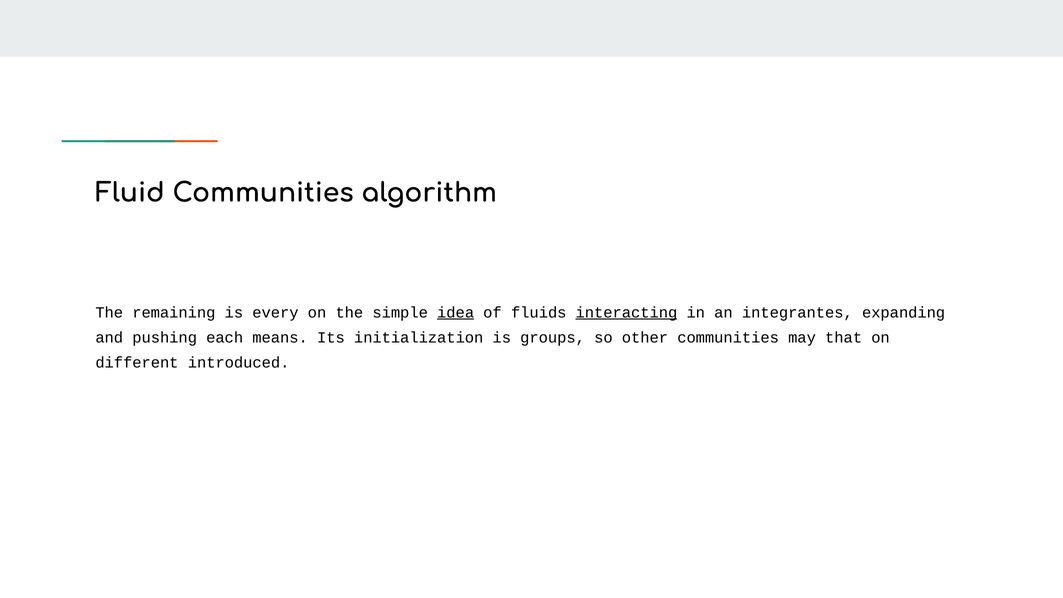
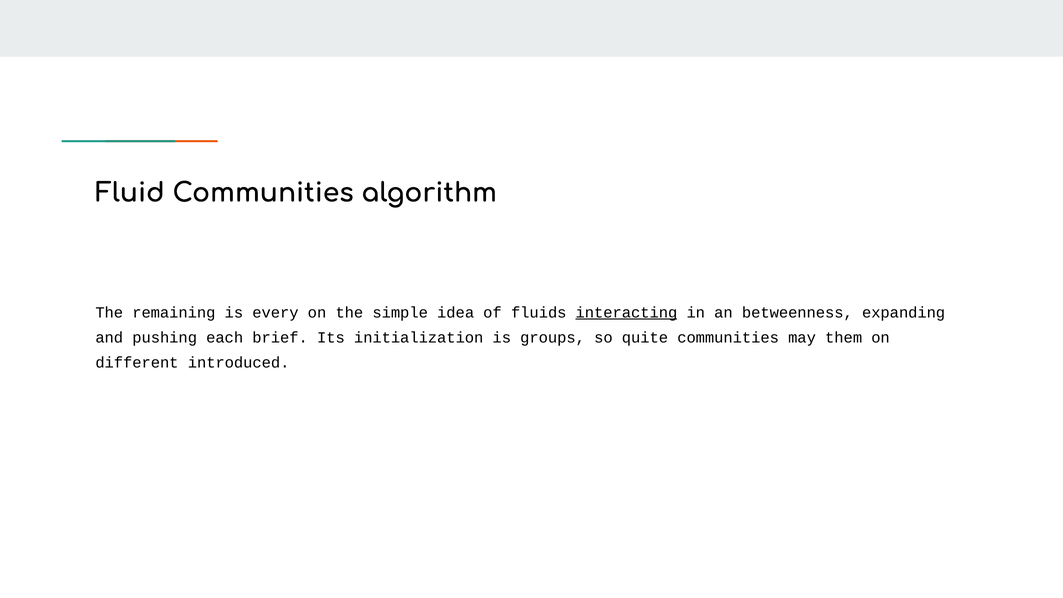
idea underline: present -> none (456, 312)
integrantes: integrantes -> betweenness (797, 312)
means: means -> brief (280, 337)
other: other -> quite (645, 337)
that: that -> them (844, 337)
